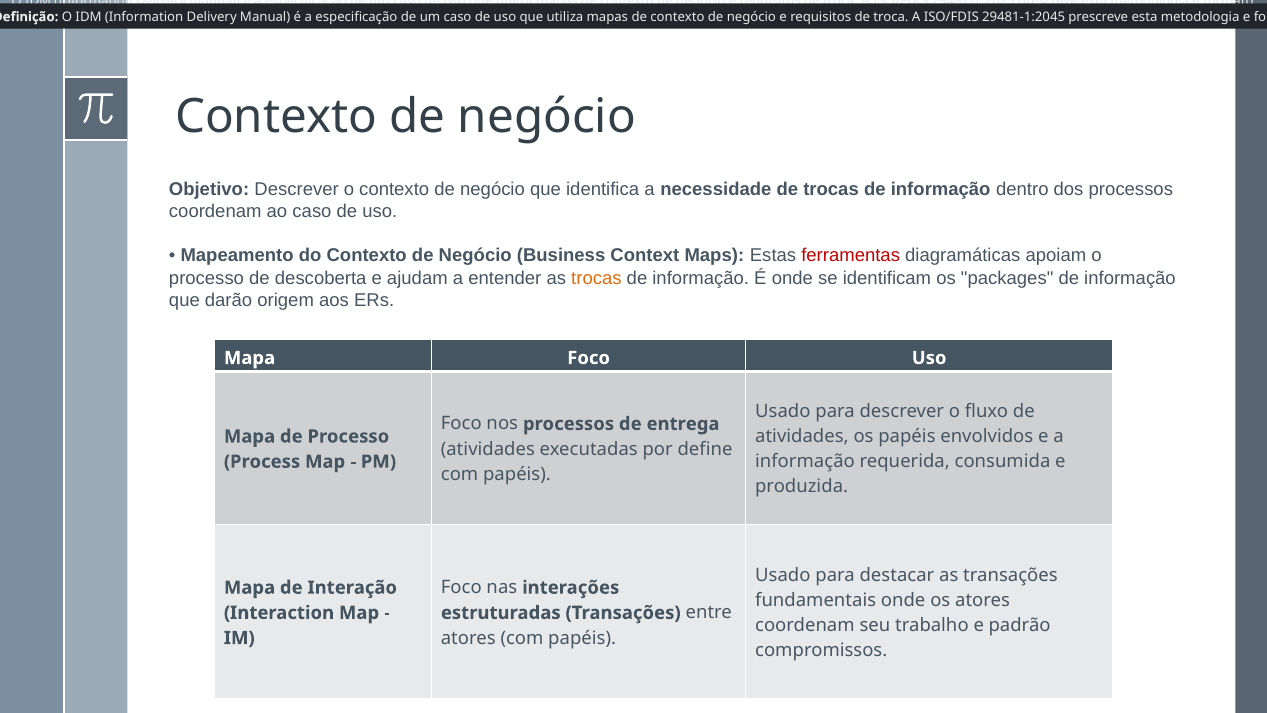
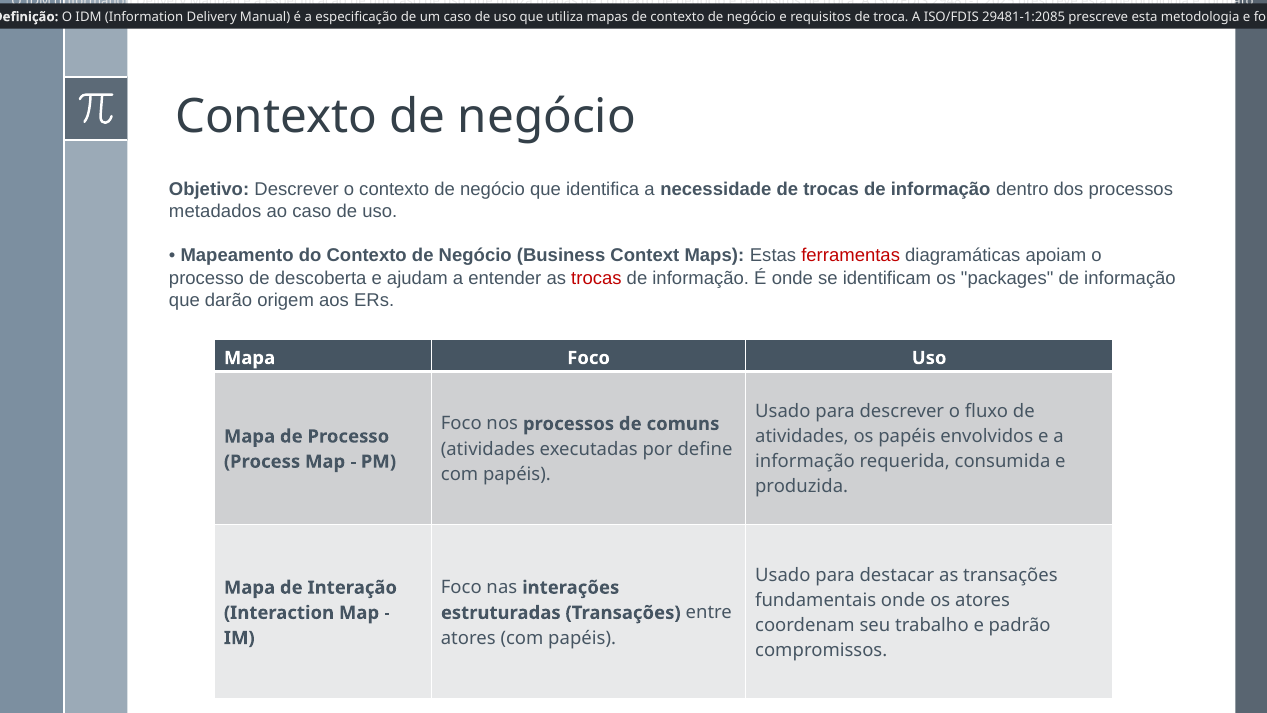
29481-1:2045: 29481-1:2045 -> 29481-1:2085 (1024, 17)
coordenam: coordenam -> metadados (215, 211)
trocas colour: orange -> red (596, 278)
entrega: entrega -> comuns (683, 424)
